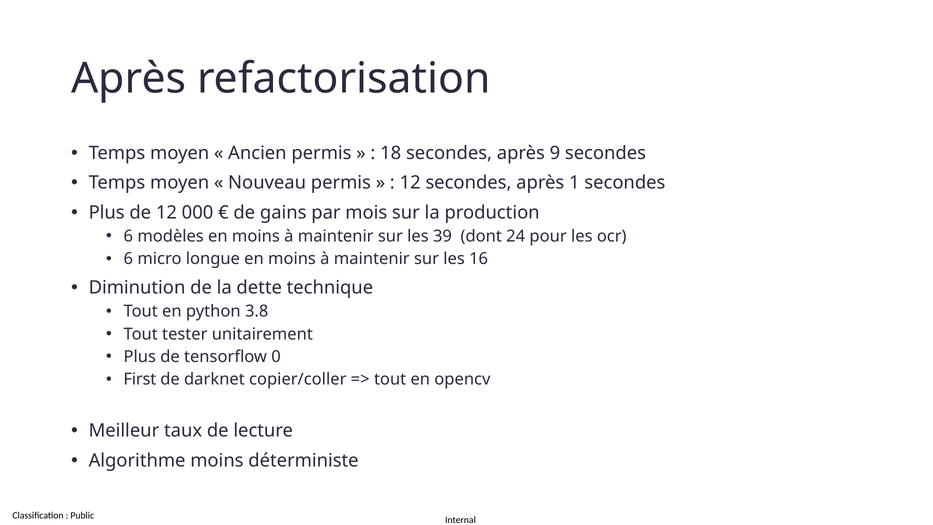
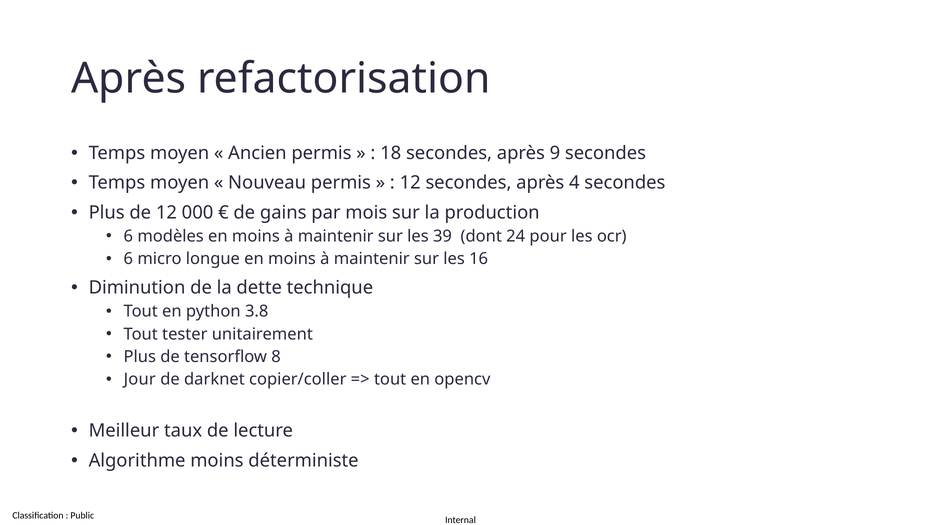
1: 1 -> 4 (574, 183)
0: 0 -> 8 (276, 357)
First: First -> Jour (140, 379)
